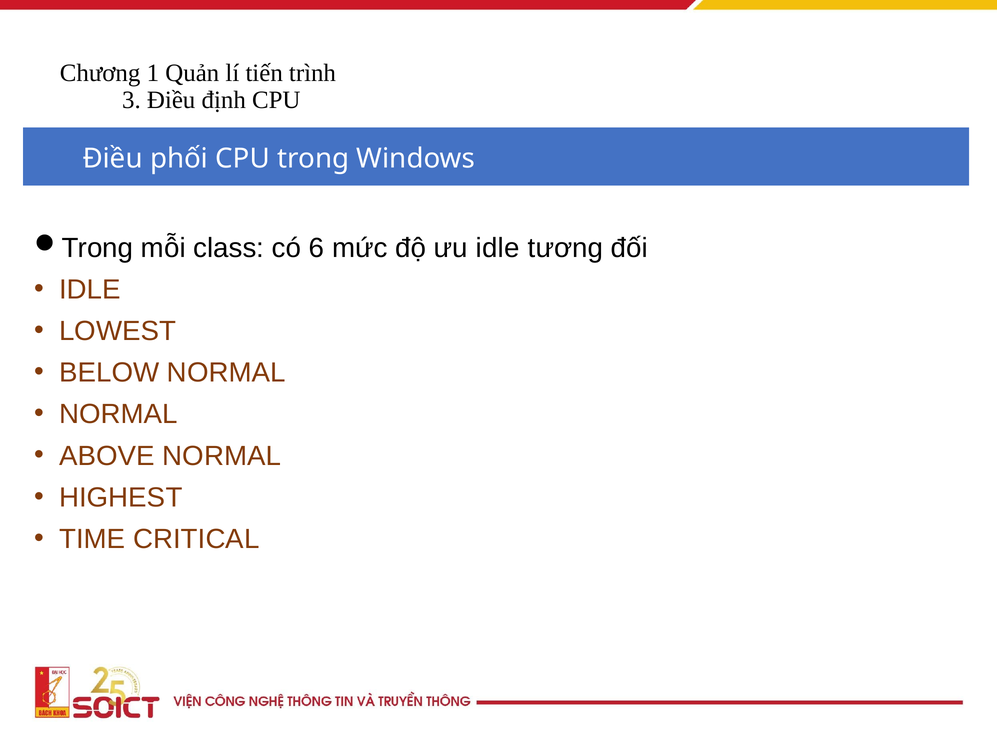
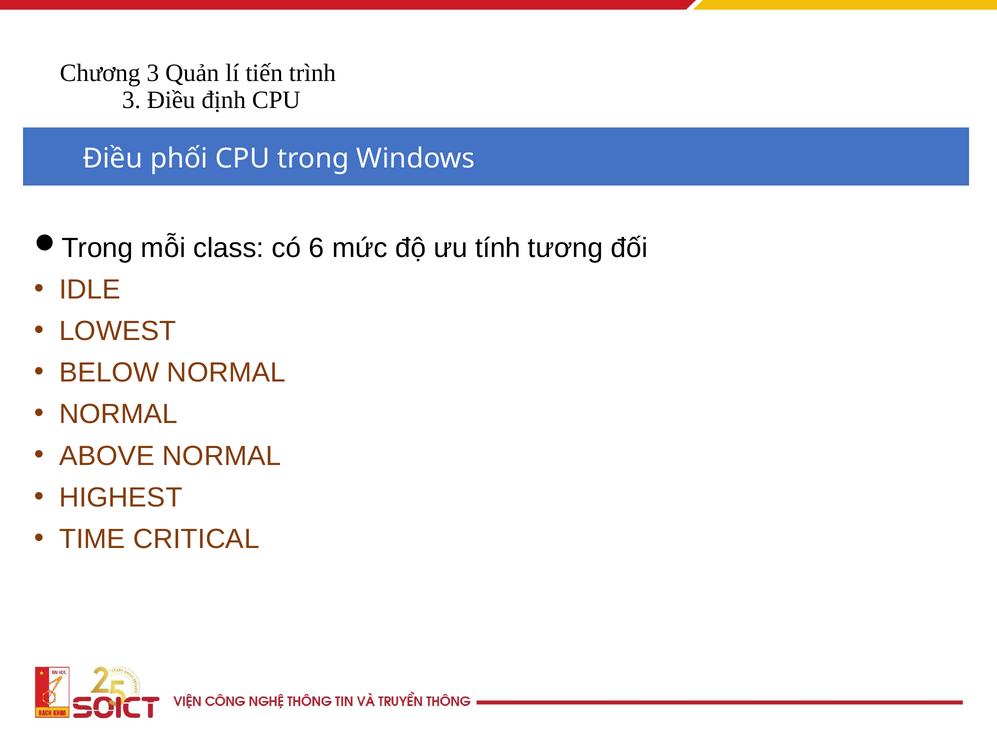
Chương 1: 1 -> 3 (153, 73)
ưu idle: idle -> tính (498, 248)
